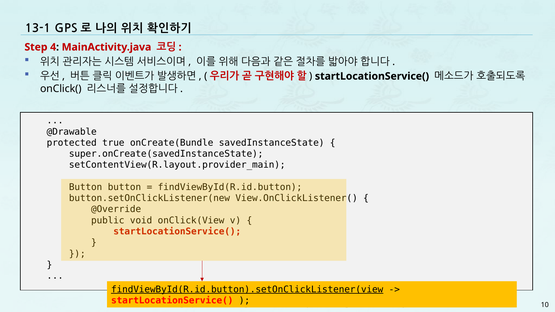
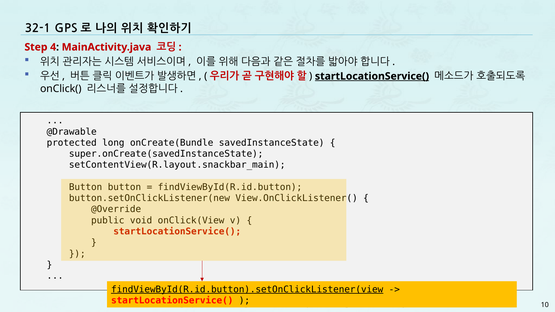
13-1: 13-1 -> 32-1 (38, 28)
startLocationService( underline: none -> present (372, 76)
true: true -> long (113, 143)
setContentView(R.layout.provider_main: setContentView(R.layout.provider_main -> setContentView(R.layout.snackbar_main (177, 165)
